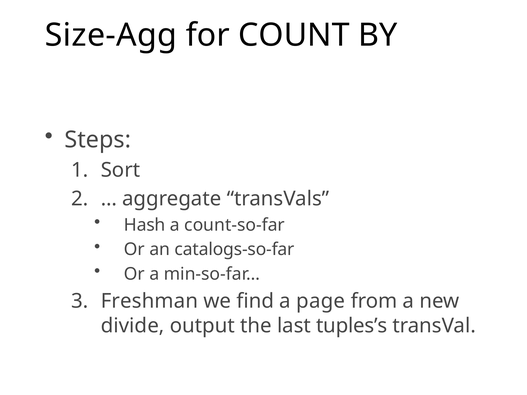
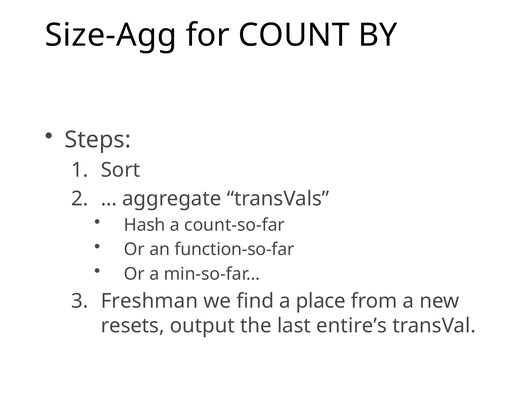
catalogs-so-far: catalogs-so-far -> function-so-far (235, 250)
page: page -> place (321, 301)
divide: divide -> resets (133, 326)
tuples’s: tuples’s -> entire’s (352, 326)
